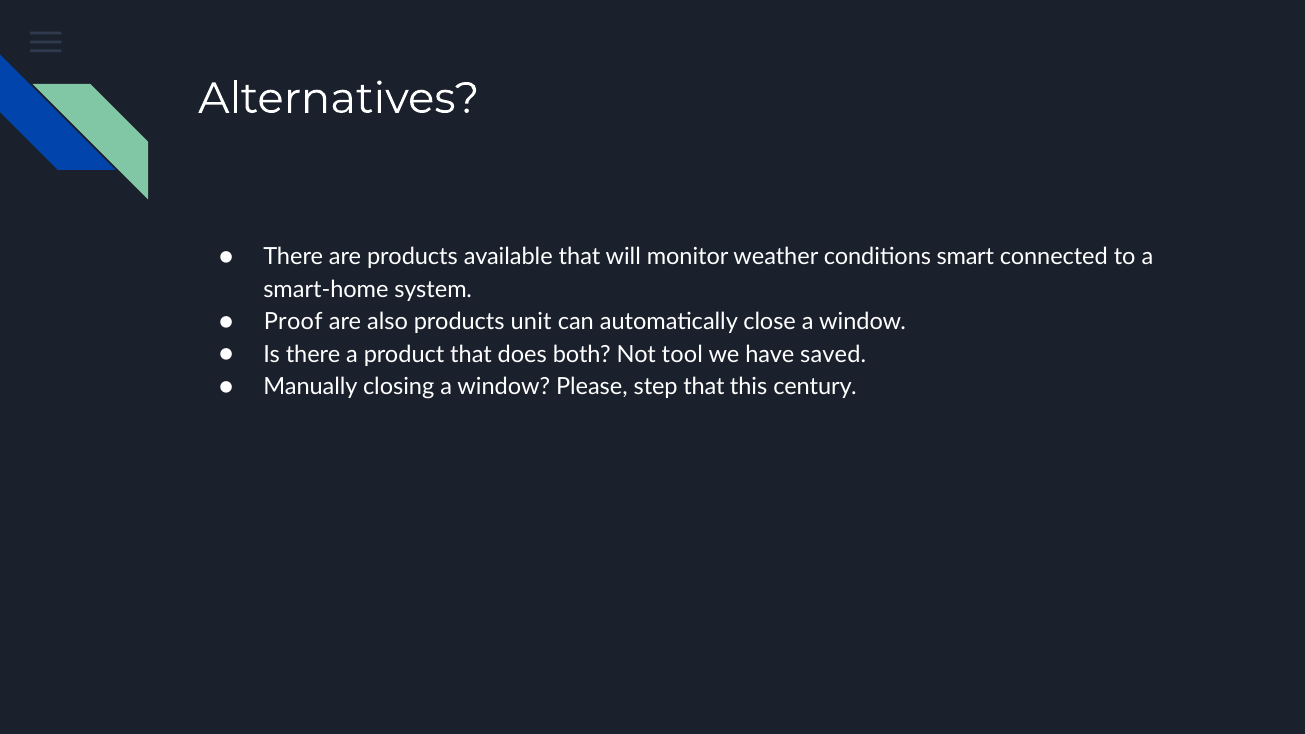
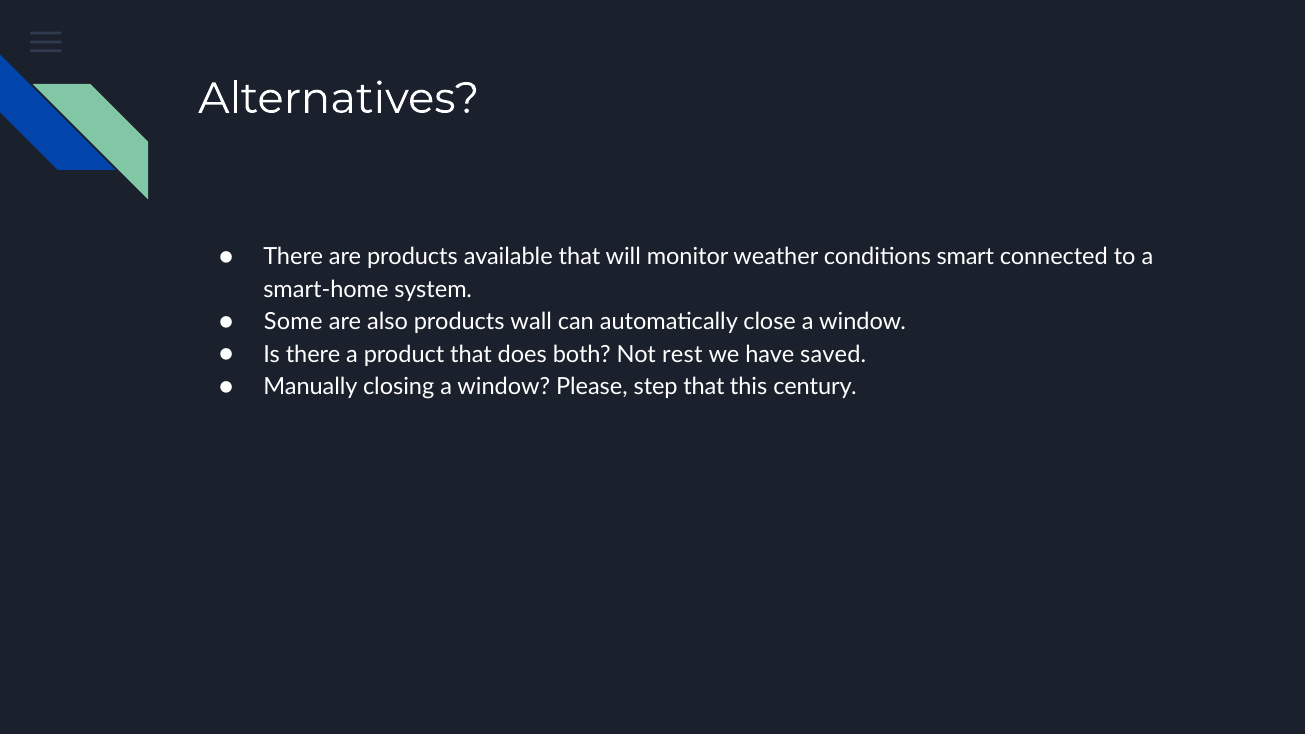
Proof: Proof -> Some (293, 322)
unit: unit -> wall (531, 322)
tool: tool -> rest (682, 354)
